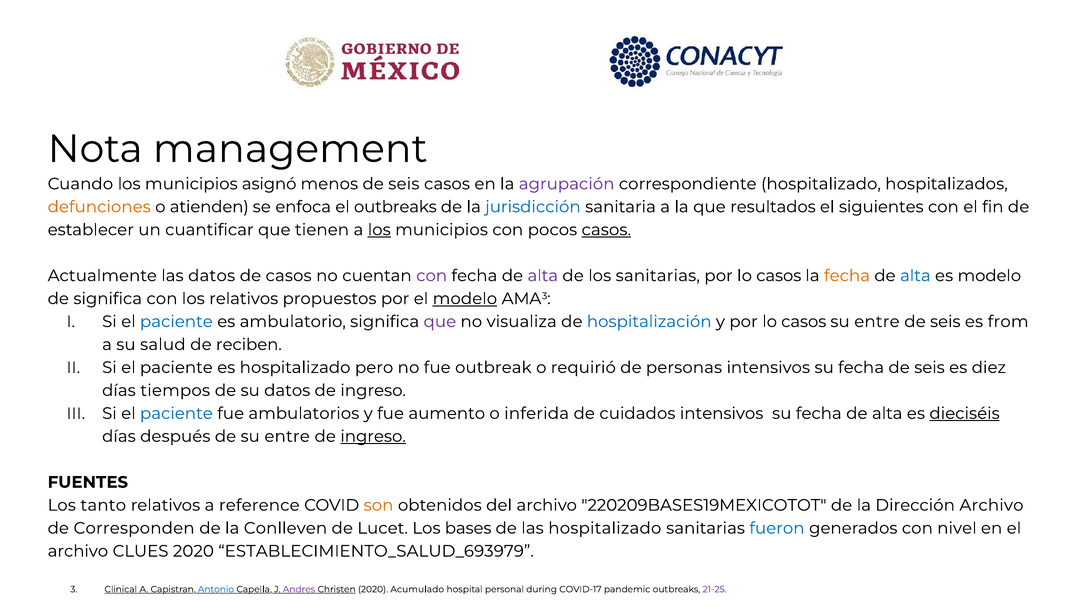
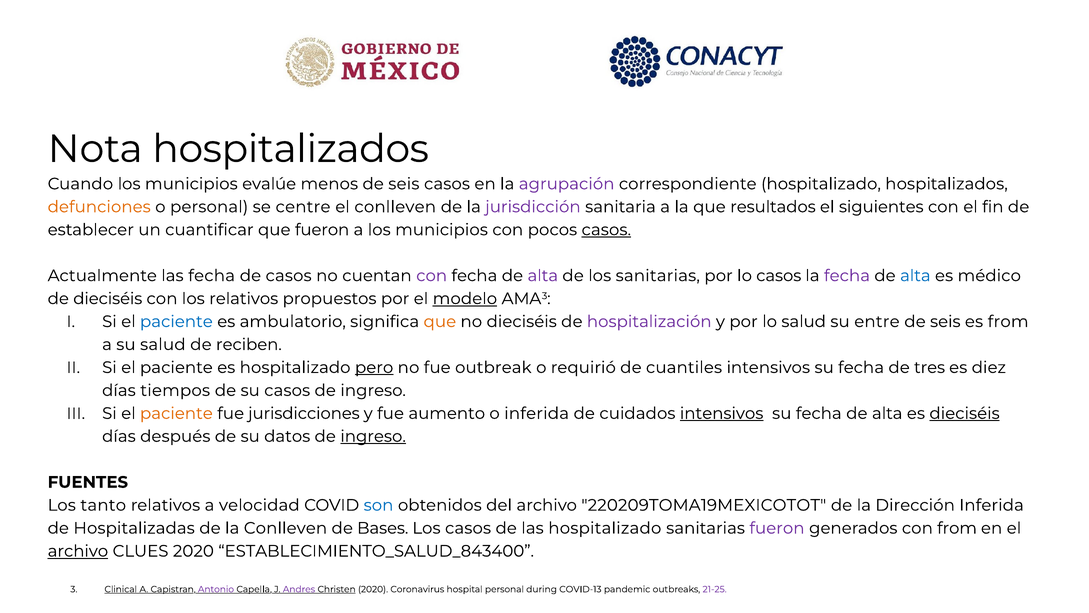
Nota management: management -> hospitalizados (291, 149)
asignó: asignó -> evalúe (269, 184)
o atienden: atienden -> personal (209, 207)
enfoca: enfoca -> centre (303, 207)
el outbreaks: outbreaks -> conlleven (395, 207)
jurisdicción colour: blue -> purple (533, 207)
que tienen: tienen -> fueron (322, 230)
los underline: present -> none (379, 230)
las datos: datos -> fecha (212, 276)
fecha colour: orange -> purple (847, 276)
es modelo: modelo -> médico (989, 276)
de significa: significa -> dieciséis (108, 298)
que colour: purple -> orange (440, 321)
no visualiza: visualiza -> dieciséis (522, 321)
hospitalización colour: blue -> purple (649, 321)
y por lo casos: casos -> salud (804, 321)
pero underline: none -> present (374, 367)
personas: personas -> cuantiles (684, 367)
fecha de seis: seis -> tres (930, 367)
su datos: datos -> casos (287, 390)
paciente colour: blue -> orange (176, 413)
ambulatorios: ambulatorios -> jurisdicciones (304, 413)
intensivos underline: none -> present (722, 413)
de su entre: entre -> datos (287, 436)
reference: reference -> velocidad (259, 505)
son colour: orange -> blue (379, 505)
220209BASES19MEXICOTOT: 220209BASES19MEXICOTOT -> 220209TOMA19MEXICOTOT (704, 505)
Dirección Archivo: Archivo -> Inferida (992, 505)
Corresponden: Corresponden -> Hospitalizadas (134, 528)
Lucet: Lucet -> Bases (383, 528)
Los bases: bases -> casos (468, 528)
fueron colour: blue -> purple (777, 528)
con nivel: nivel -> from (957, 528)
archivo underline: none -> present (78, 551)
ESTABLECIMIENTO_SALUD_693979: ESTABLECIMIENTO_SALUD_693979 -> ESTABLECIMIENTO_SALUD_843400 (376, 551)
Antonio colour: blue -> purple (216, 589)
Acumulado: Acumulado -> Coronavirus (417, 589)
COVID-17: COVID-17 -> COVID-13 (580, 589)
